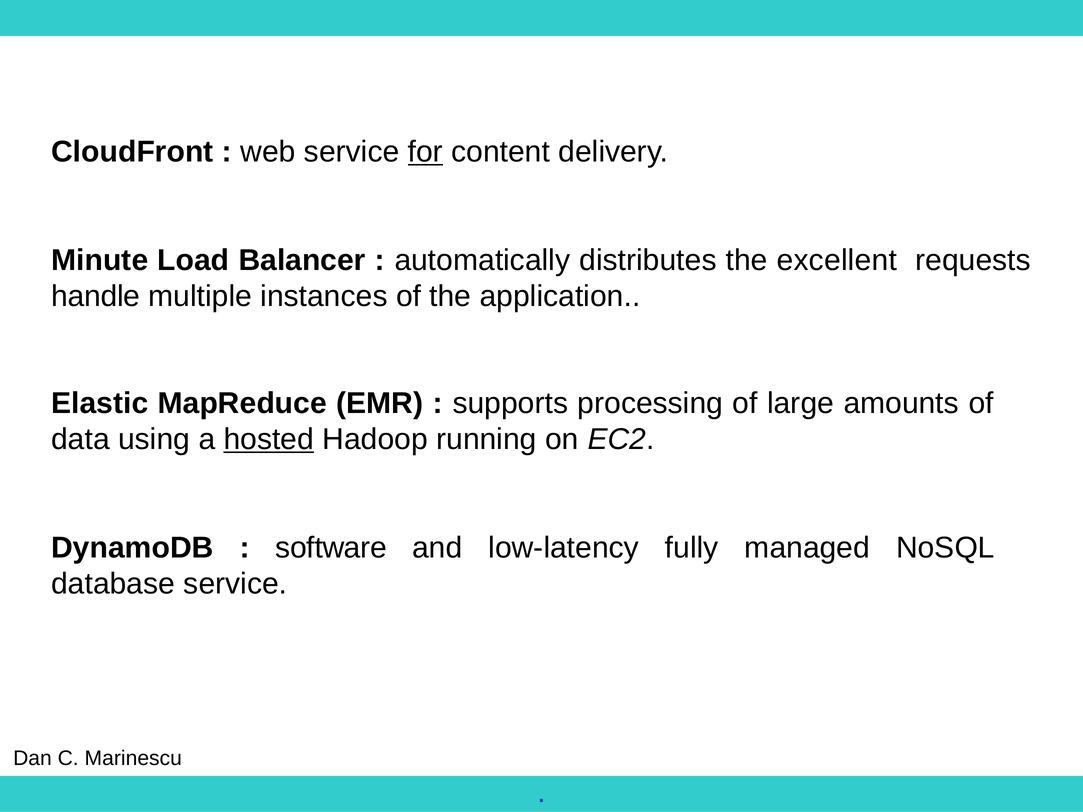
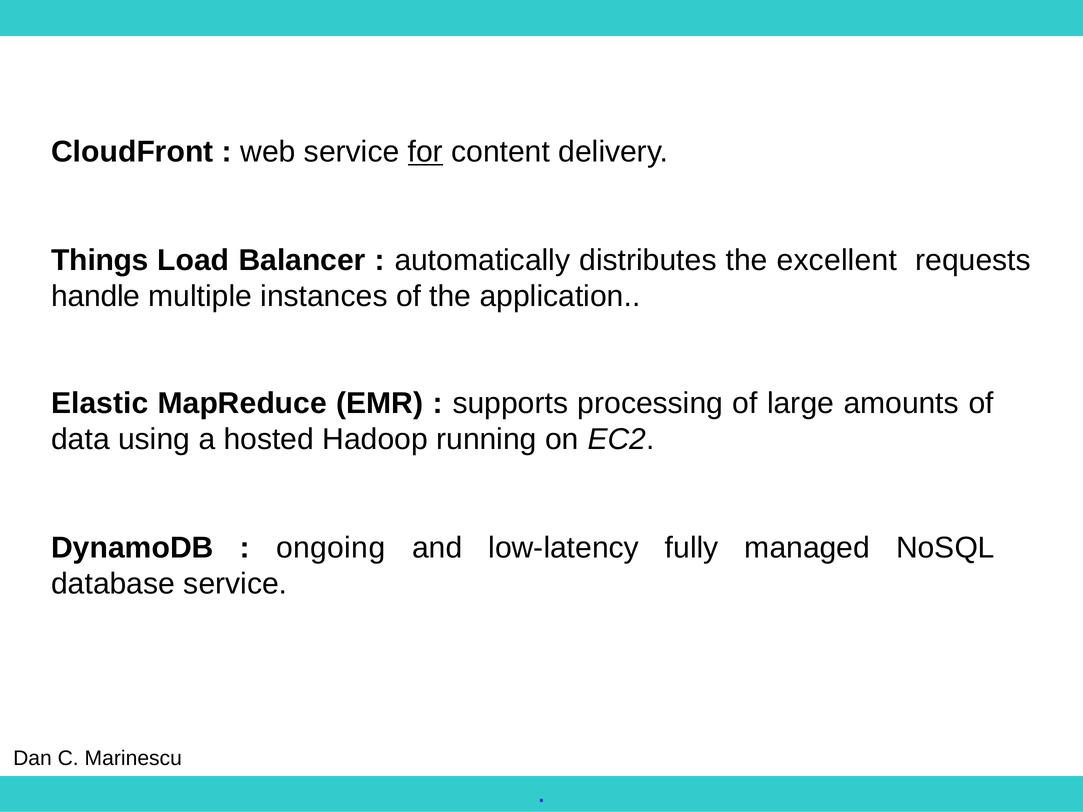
Minute: Minute -> Things (100, 260)
hosted underline: present -> none (269, 439)
software: software -> ongoing (331, 548)
